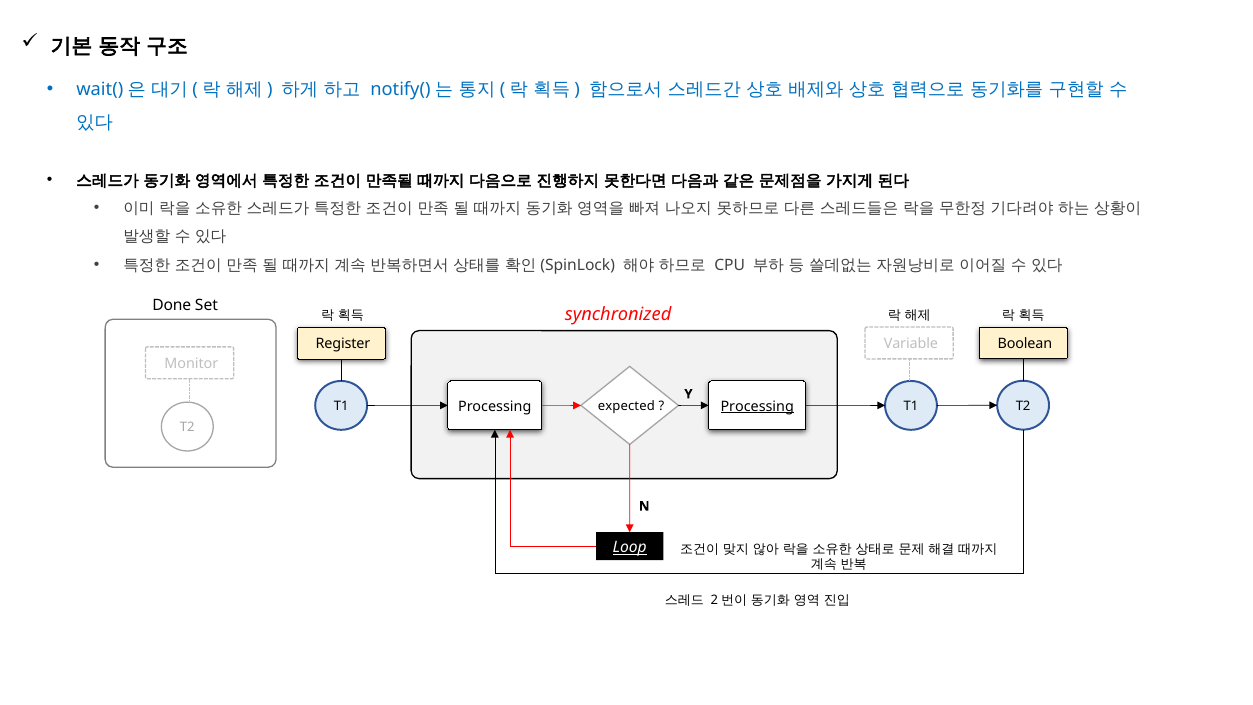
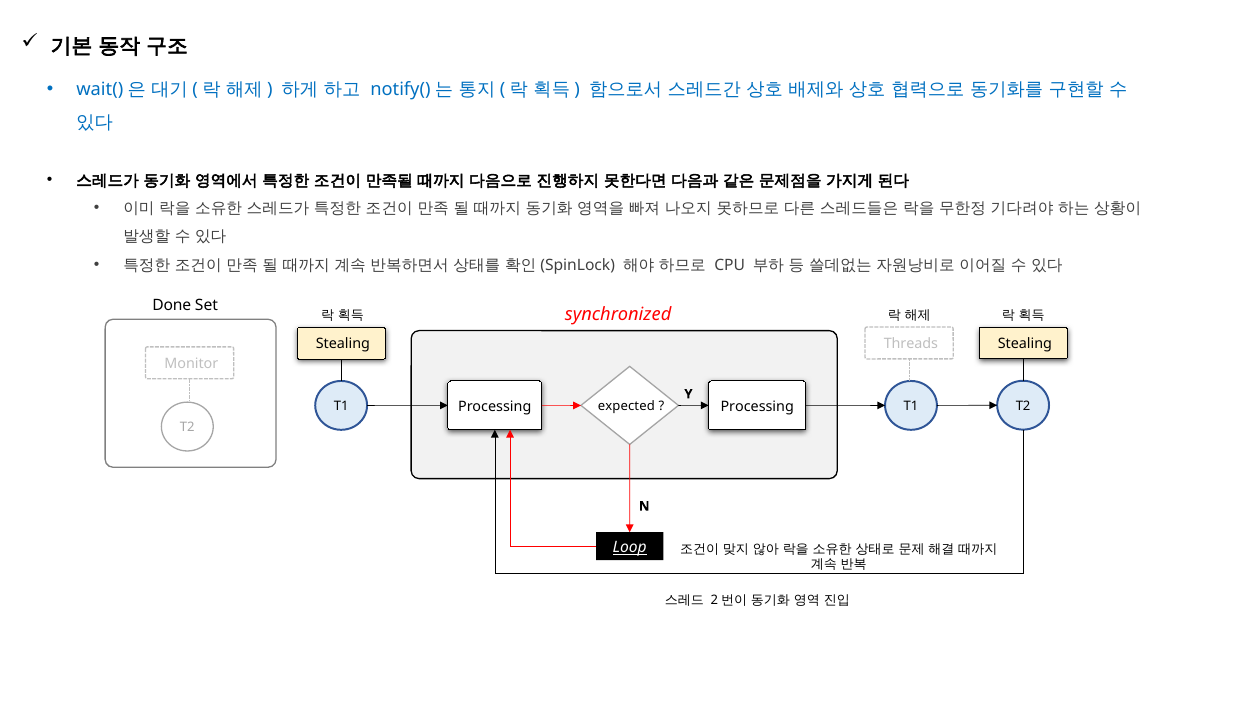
Variable: Variable -> Threads (911, 344)
Boolean: Boolean -> Stealing (1025, 344)
Register: Register -> Stealing (343, 344)
Processing underline: present -> none (757, 406)
